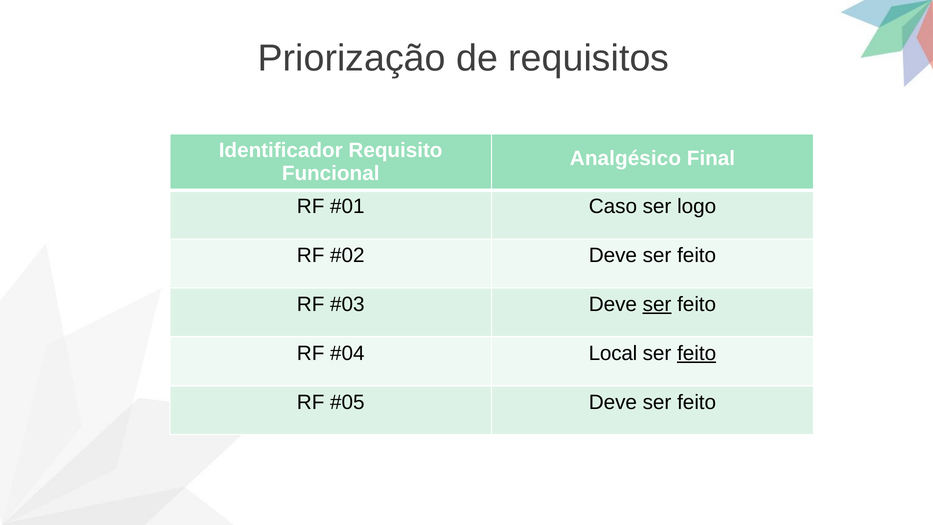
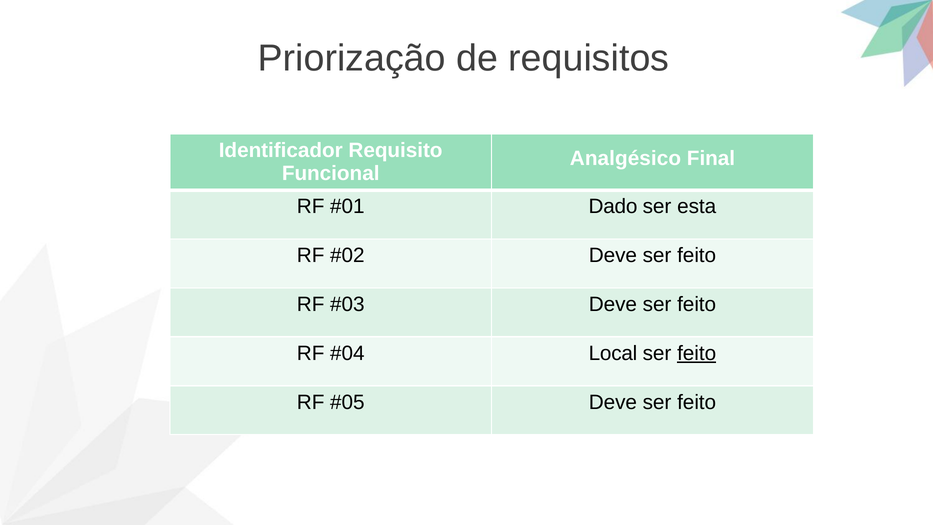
Caso: Caso -> Dado (613, 207)
logo: logo -> esta (697, 207)
ser underline: present -> none (657, 304)
